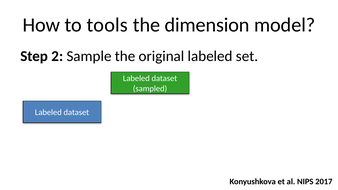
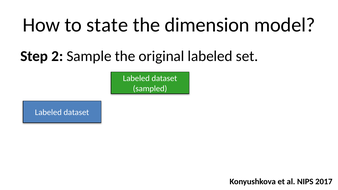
tools: tools -> state (107, 25)
